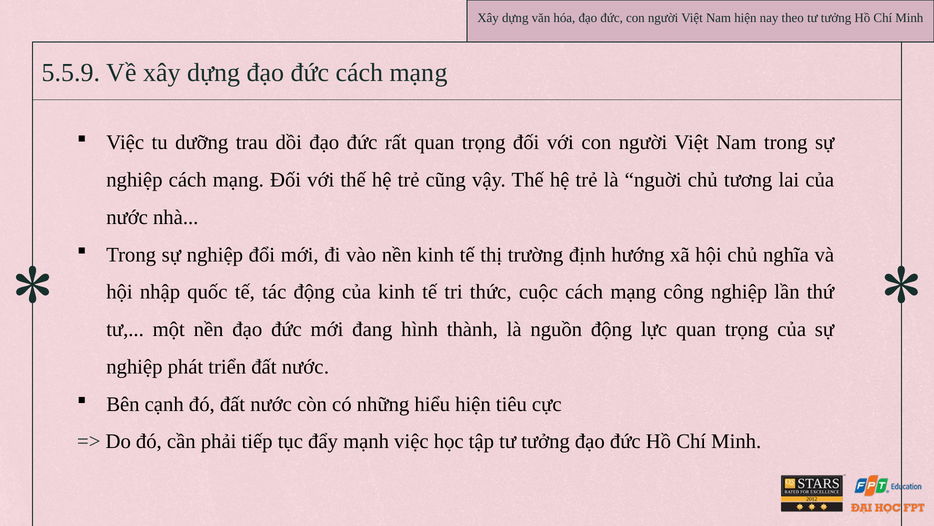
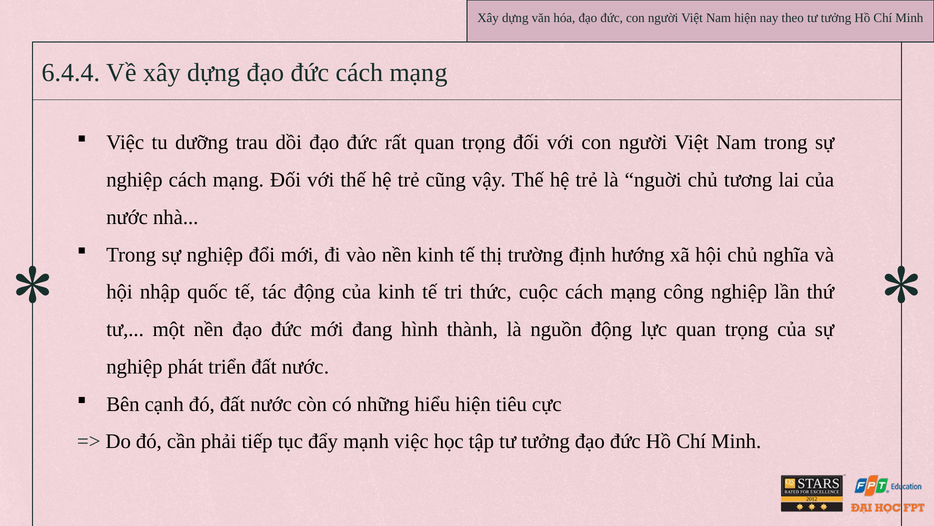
5.5.9: 5.5.9 -> 6.4.4 (71, 73)
